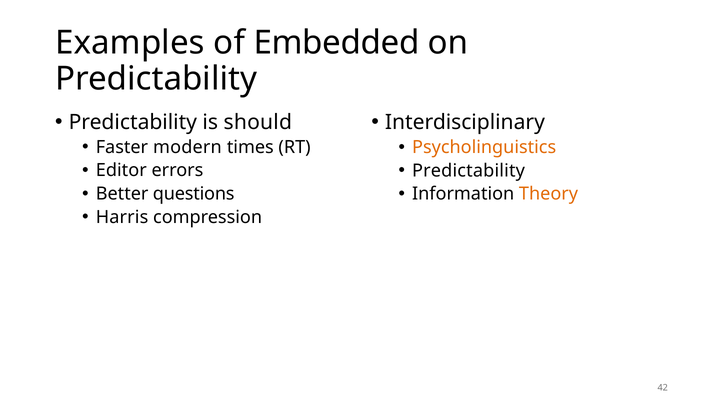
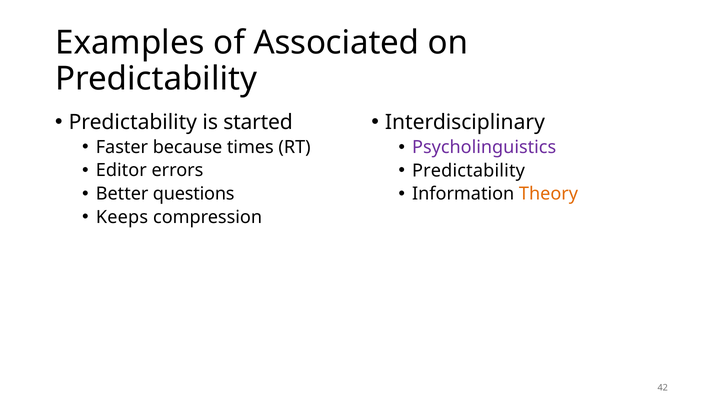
Embedded: Embedded -> Associated (336, 43)
should: should -> started (258, 122)
modern: modern -> because (188, 147)
Psycholinguistics colour: orange -> purple (484, 147)
Harris: Harris -> Keeps (122, 217)
